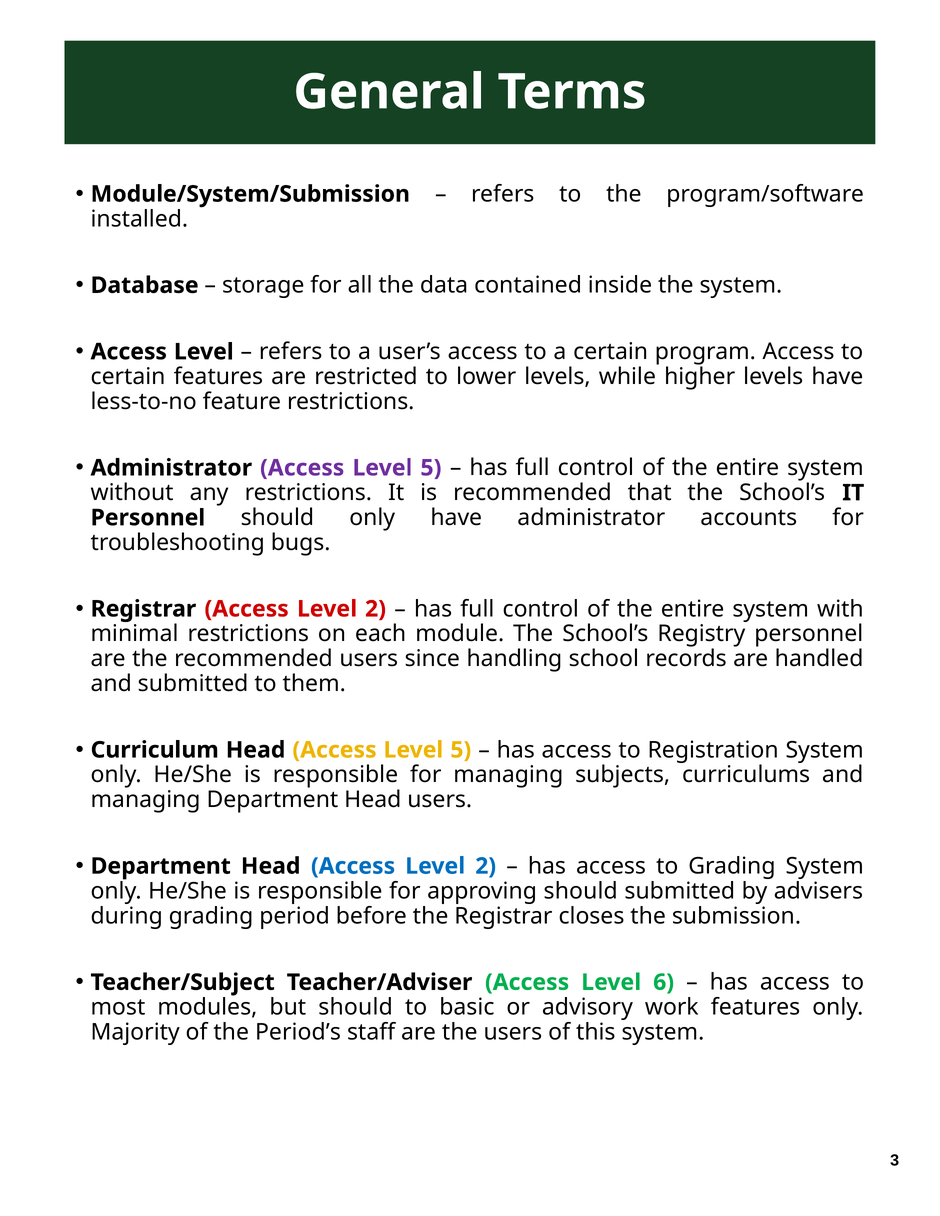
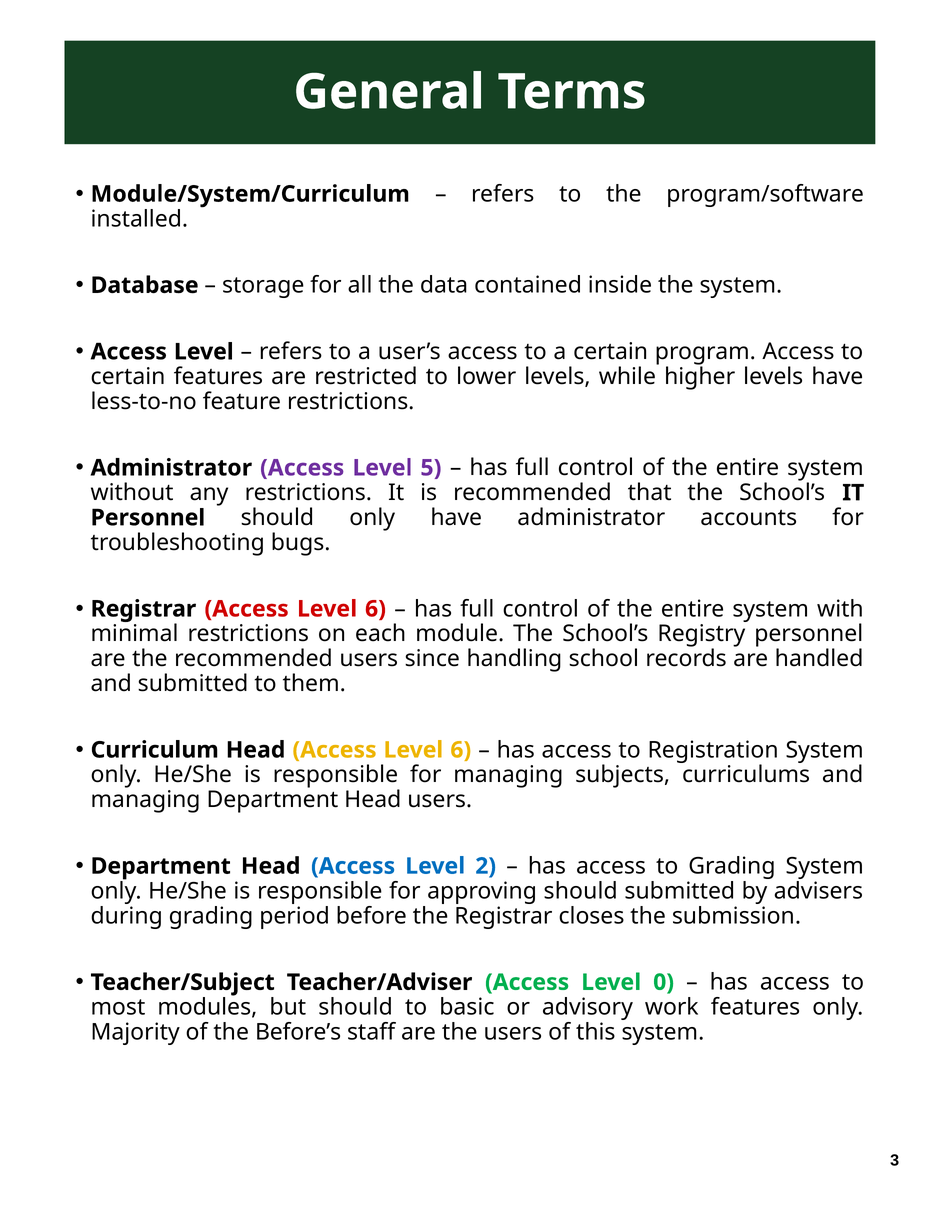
Module/System/Submission: Module/System/Submission -> Module/System/Curriculum (250, 194)
Registrar Access Level 2: 2 -> 6 (376, 609)
Head Access Level 5: 5 -> 6 (461, 750)
6: 6 -> 0 (664, 983)
Period’s: Period’s -> Before’s (298, 1032)
